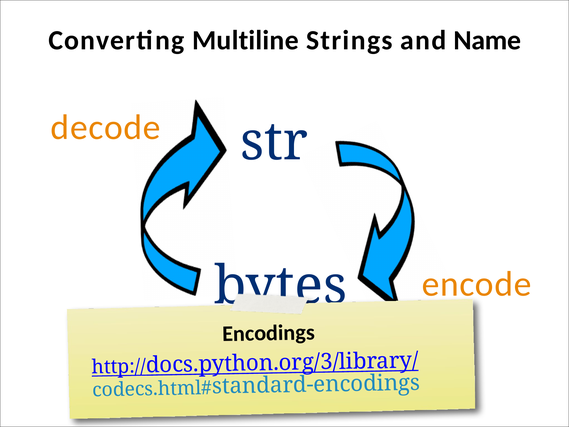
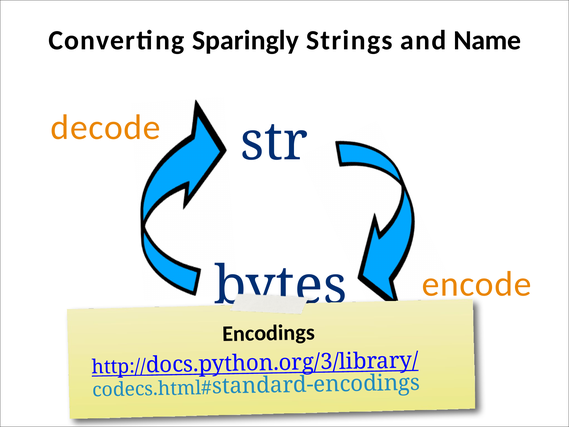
Multiline: Multiline -> Sparingly (246, 40)
